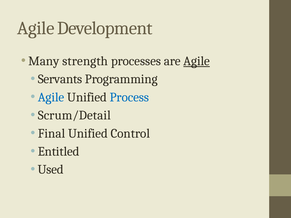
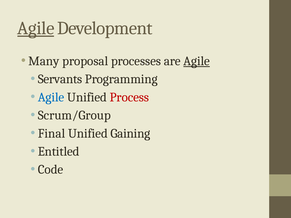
Agile underline: none -> present (36, 28)
strength: strength -> proposal (85, 61)
Process colour: blue -> red (129, 97)
Scrum/Detail: Scrum/Detail -> Scrum/Group (74, 115)
Control: Control -> Gaining (130, 133)
Used: Used -> Code (51, 170)
